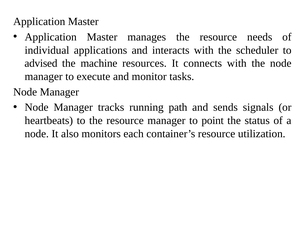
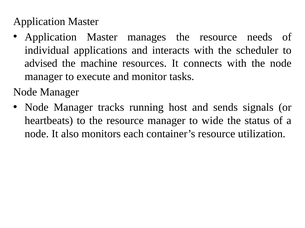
path: path -> host (178, 108)
point: point -> wide (213, 121)
